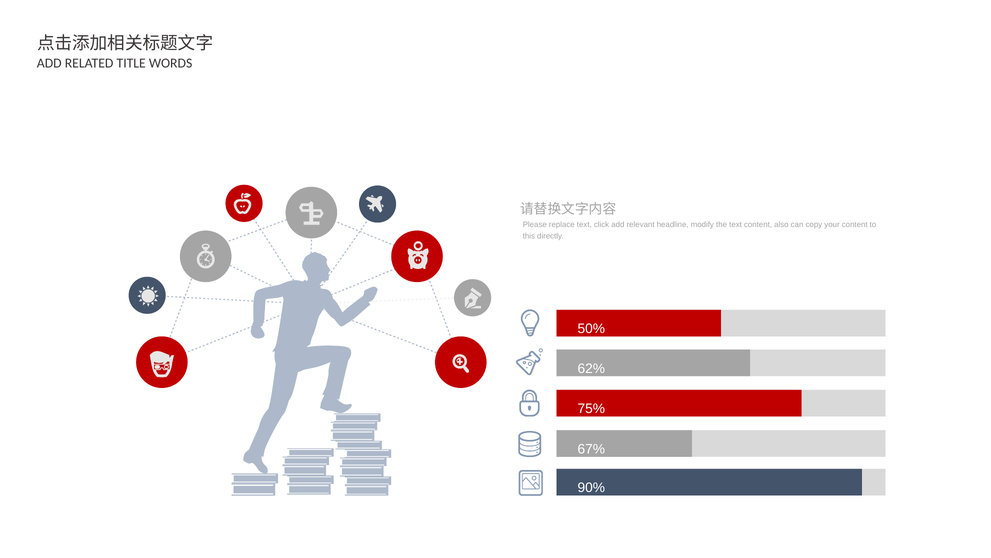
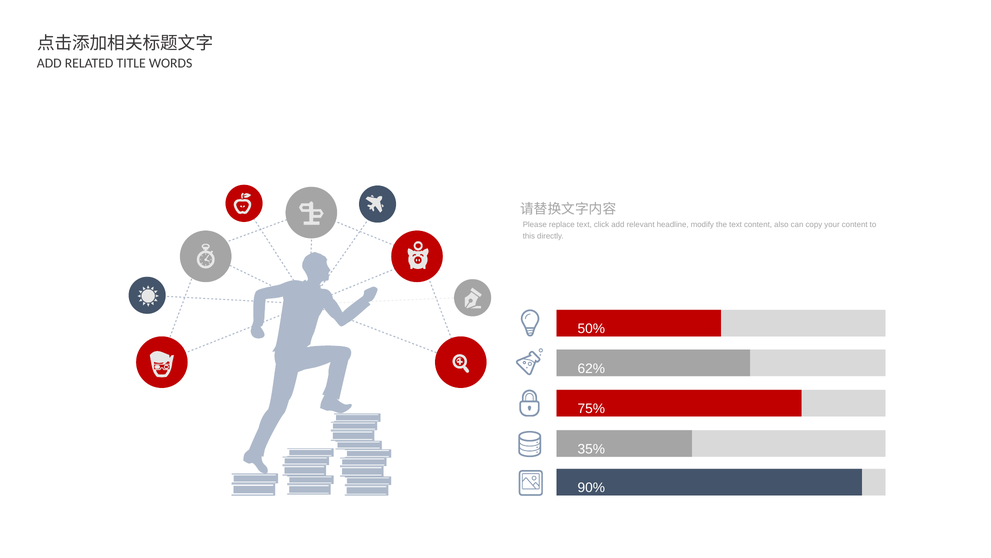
67%: 67% -> 35% (591, 449)
